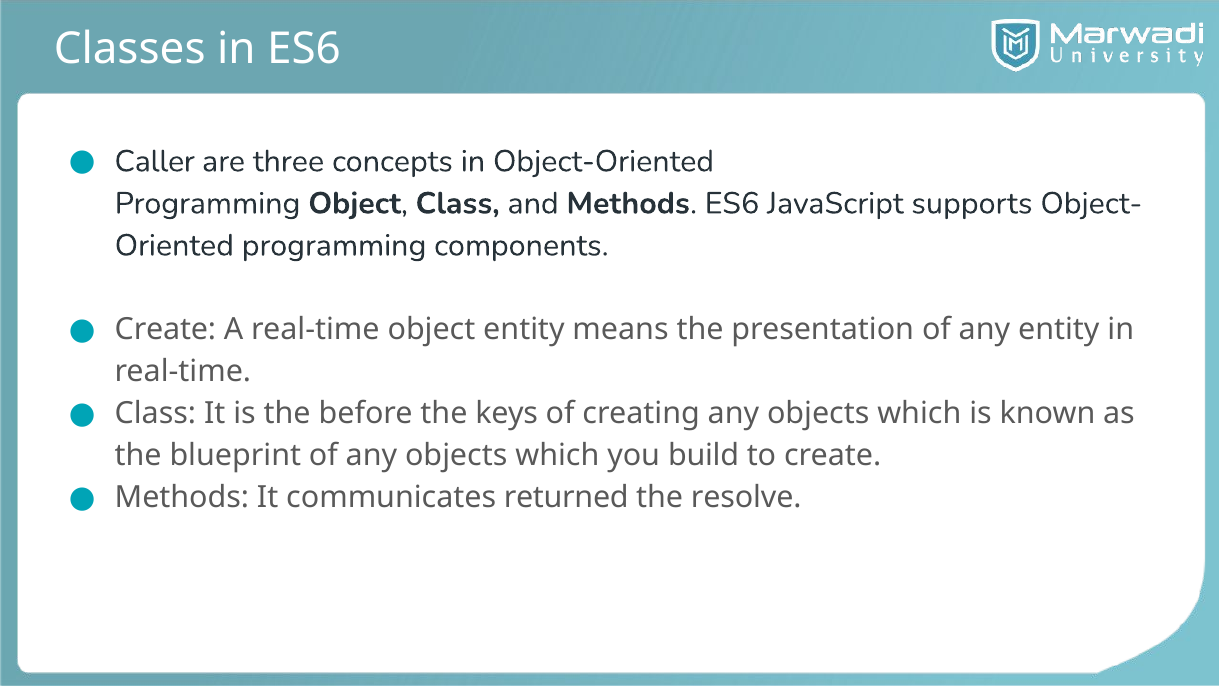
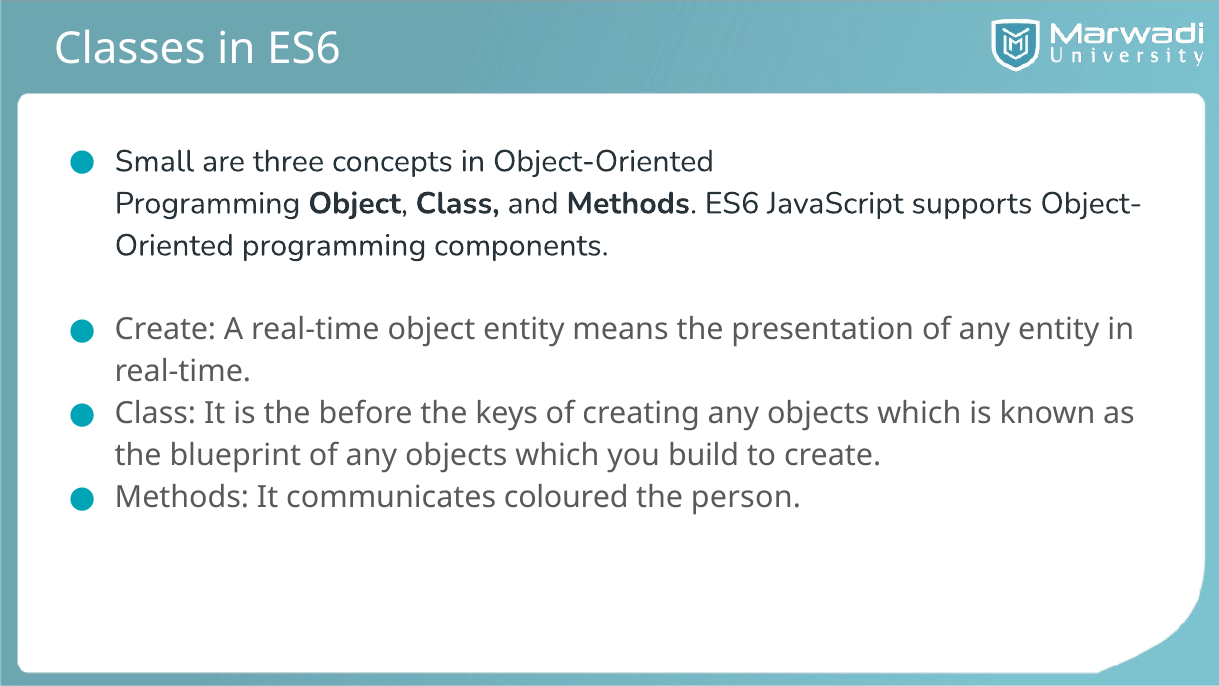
Caller: Caller -> Small (154, 161)
returned: returned -> coloured (566, 498)
resolve: resolve -> person (746, 498)
